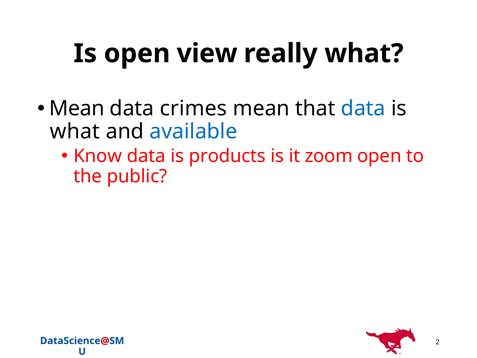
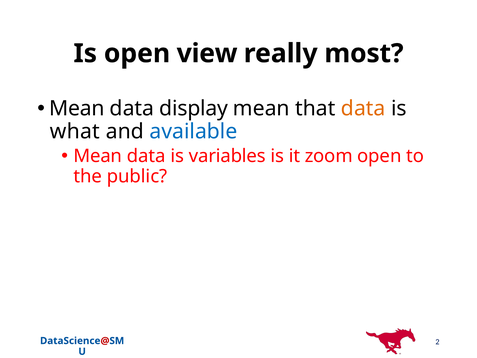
really what: what -> most (364, 53)
crimes: crimes -> display (194, 108)
data colour: blue -> orange (363, 108)
Know: Know -> Mean (98, 156)
products: products -> variables (227, 156)
